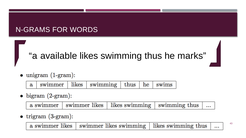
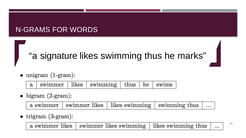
available: available -> signature (59, 56)
